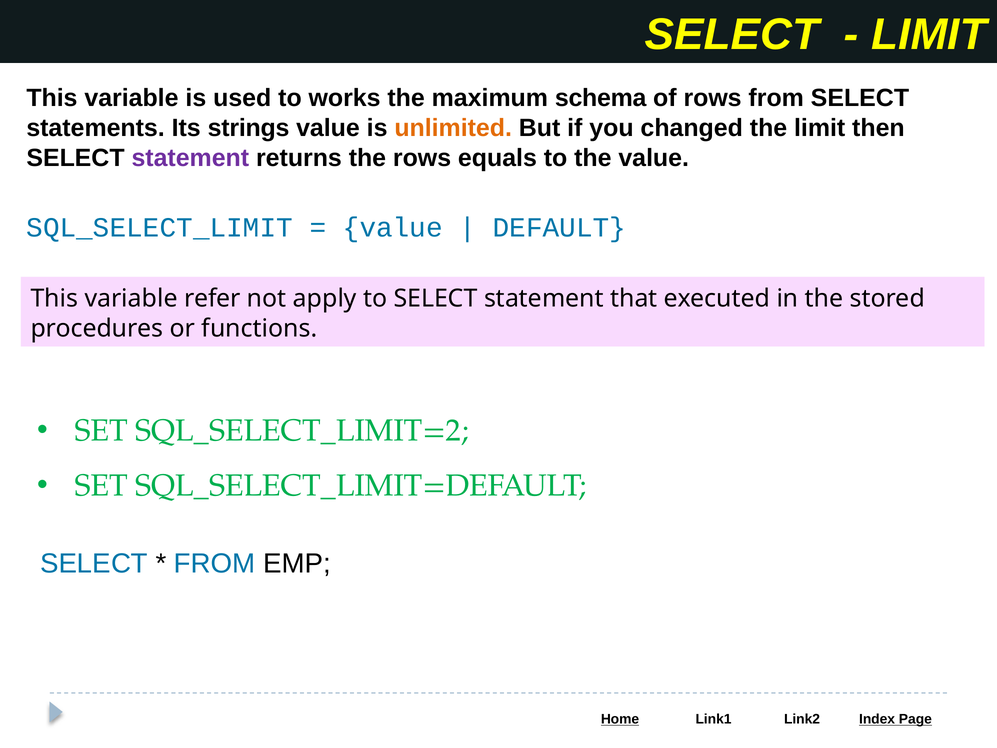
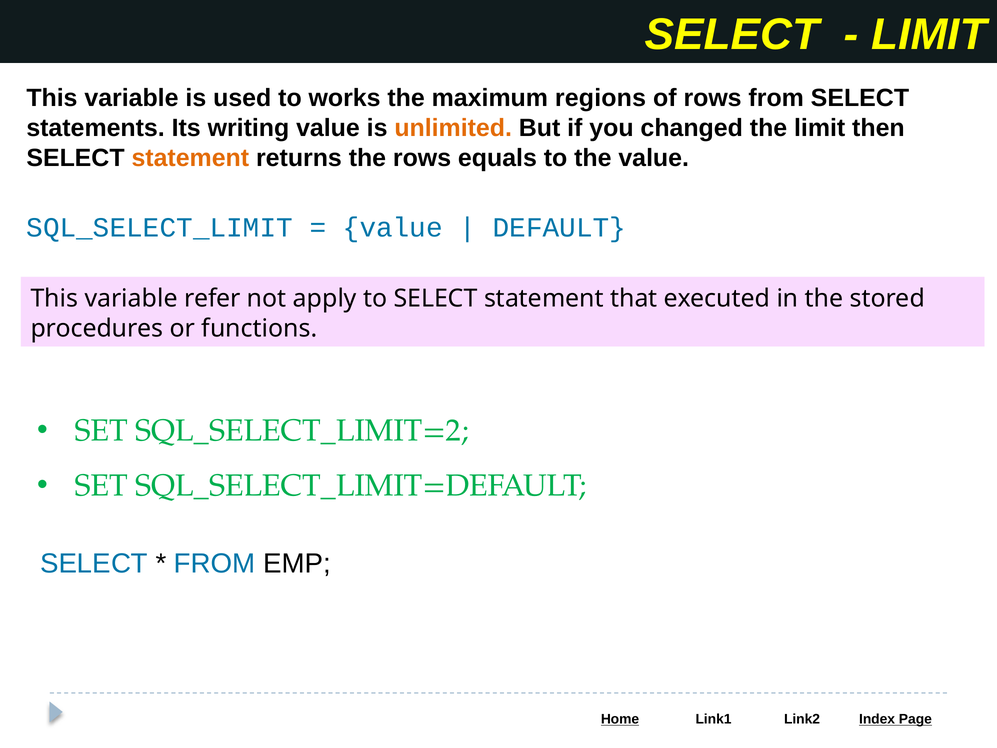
schema: schema -> regions (600, 98)
strings: strings -> writing (248, 128)
statement colour: purple -> orange (190, 158)
